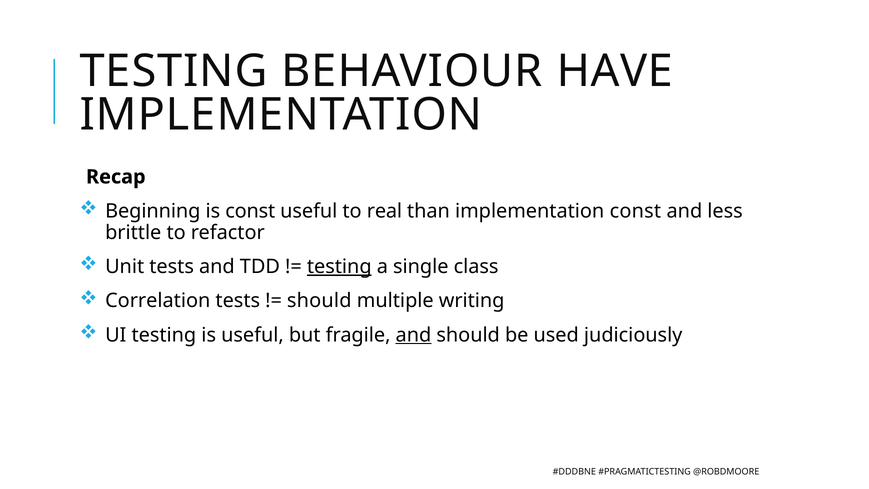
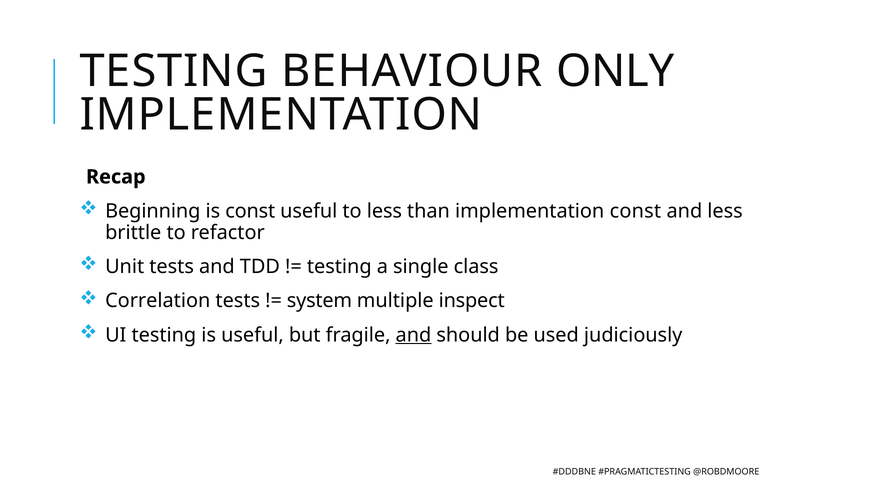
HAVE: HAVE -> ONLY (615, 72)
to real: real -> less (384, 211)
testing underline: present -> none (339, 267)
should: should -> system (319, 301)
writing: writing -> inspect (472, 301)
